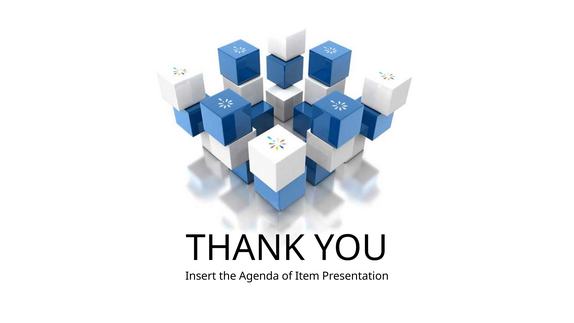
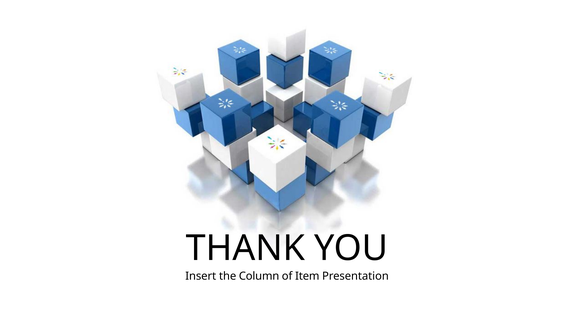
Agenda: Agenda -> Column (259, 276)
